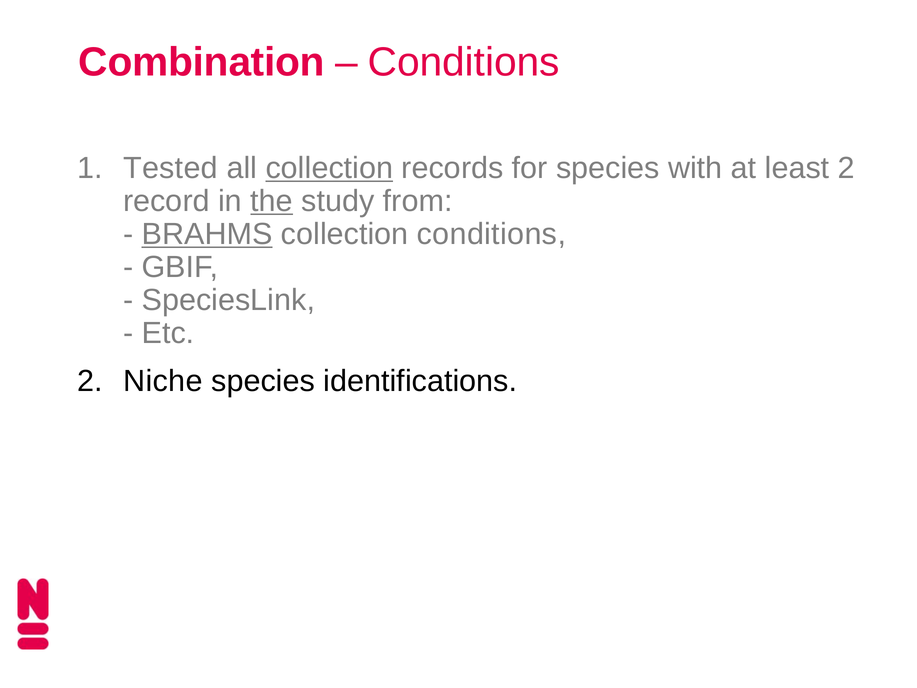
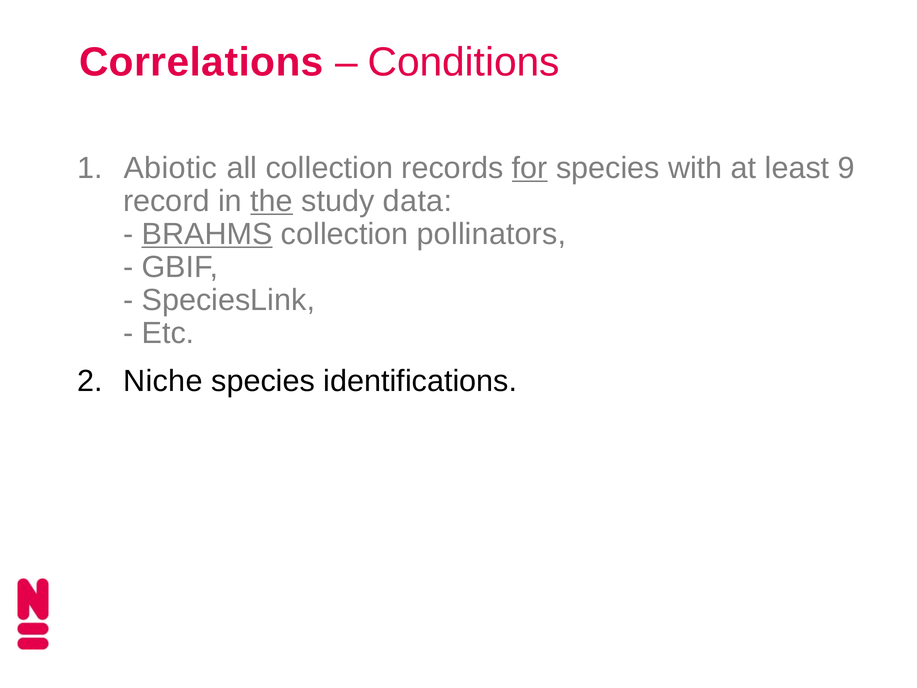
Combination: Combination -> Correlations (201, 62)
Tested: Tested -> Abiotic (170, 168)
collection underline: present -> none (329, 168)
for underline: none -> present (530, 168)
least 2: 2 -> 9 (846, 168)
from: from -> data (418, 201)
collection conditions: conditions -> pollinators (491, 234)
